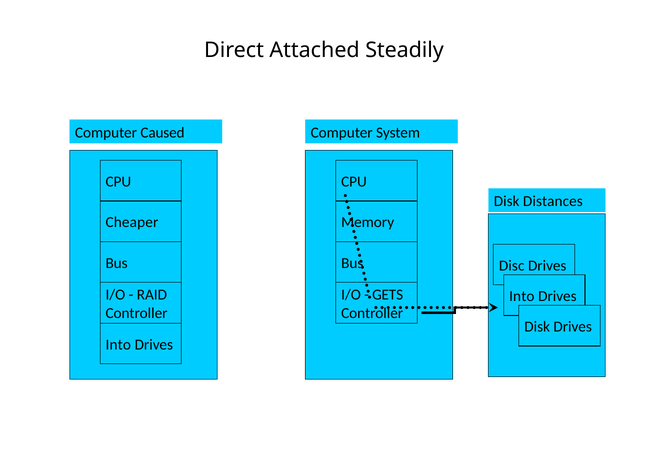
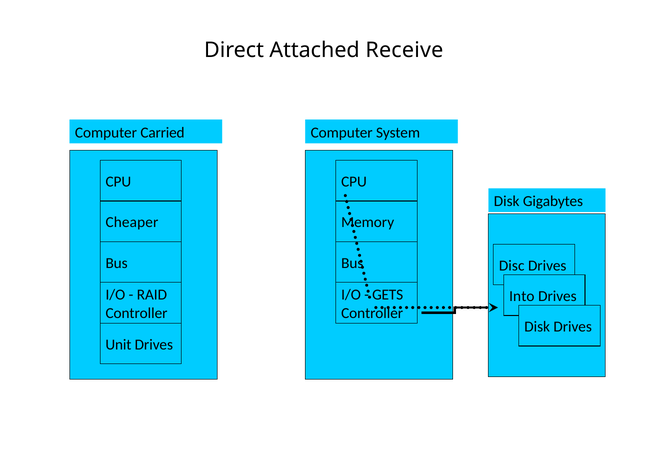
Steadily: Steadily -> Receive (404, 50)
Caused: Caused -> Carried (162, 133)
Distances: Distances -> Gigabytes (553, 201)
Into: Into -> Unit (118, 345)
